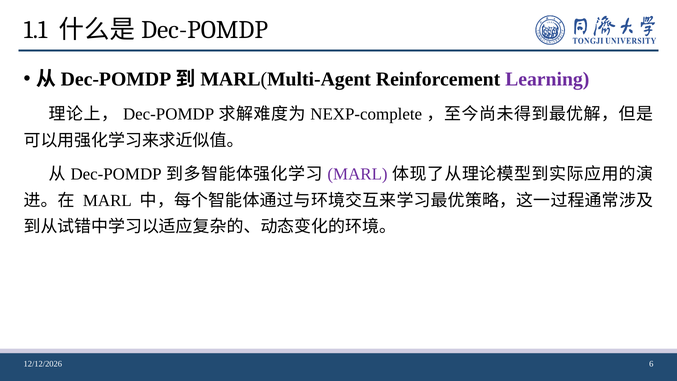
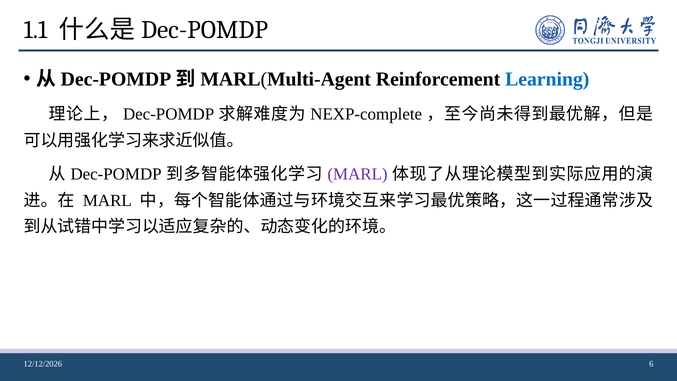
Learning colour: purple -> blue (547, 79)
